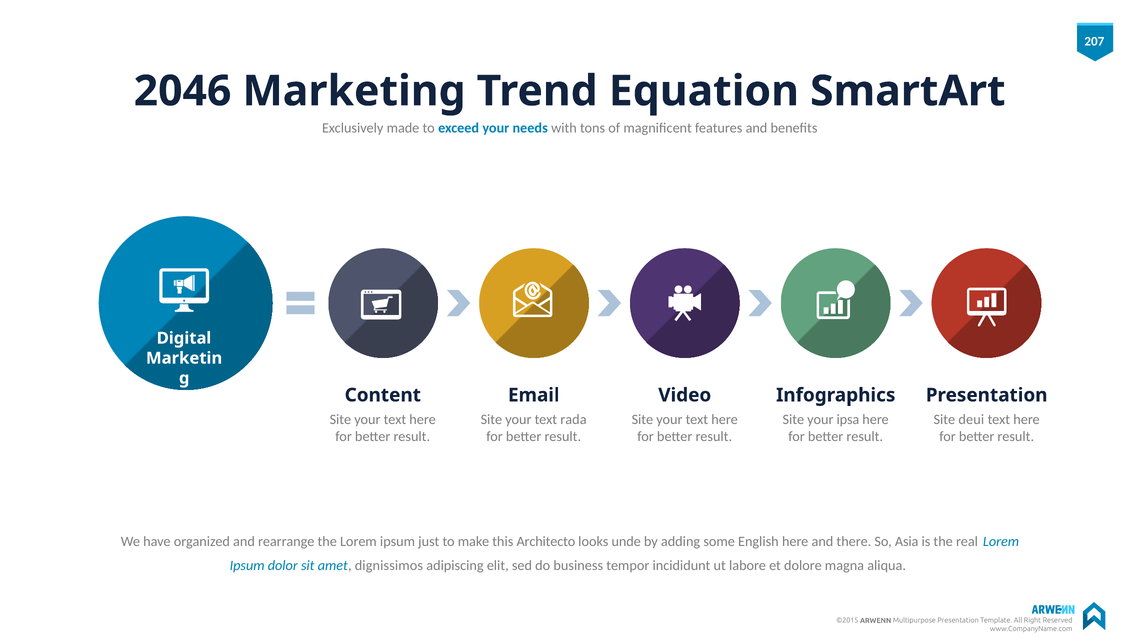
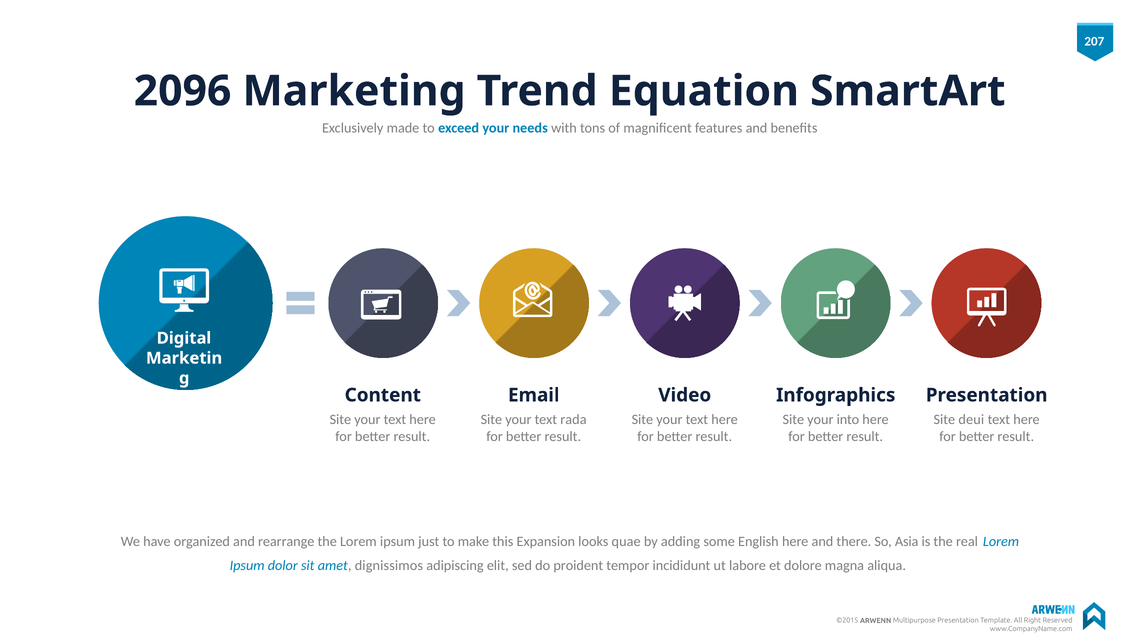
2046: 2046 -> 2096 (183, 91)
ipsa: ipsa -> into (848, 420)
Architecto: Architecto -> Expansion (546, 542)
unde: unde -> quae (626, 542)
business: business -> proident (578, 566)
